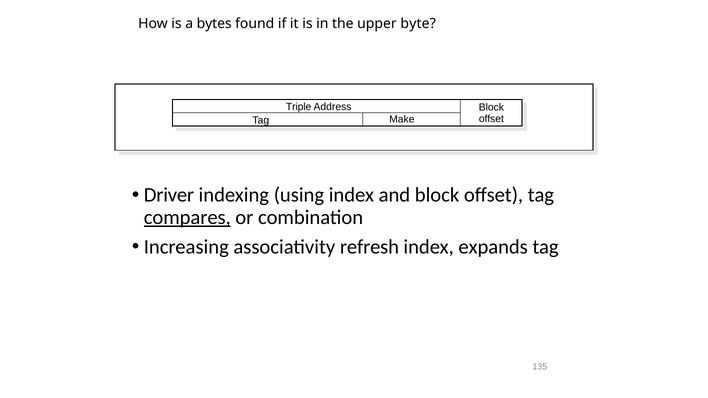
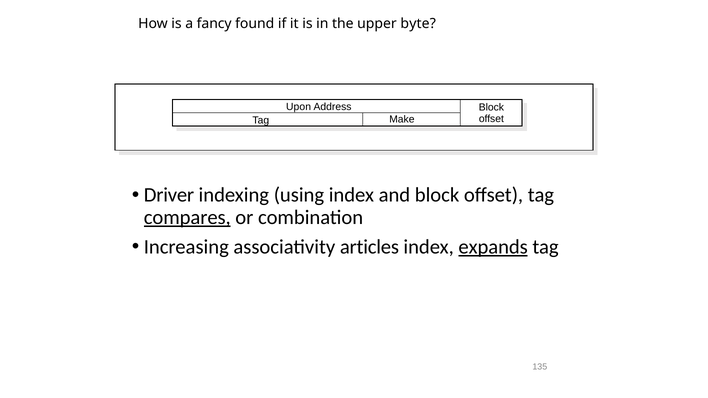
bytes: bytes -> fancy (214, 24)
Triple: Triple -> Upon (299, 107)
refresh: refresh -> articles (369, 247)
expands underline: none -> present (493, 247)
